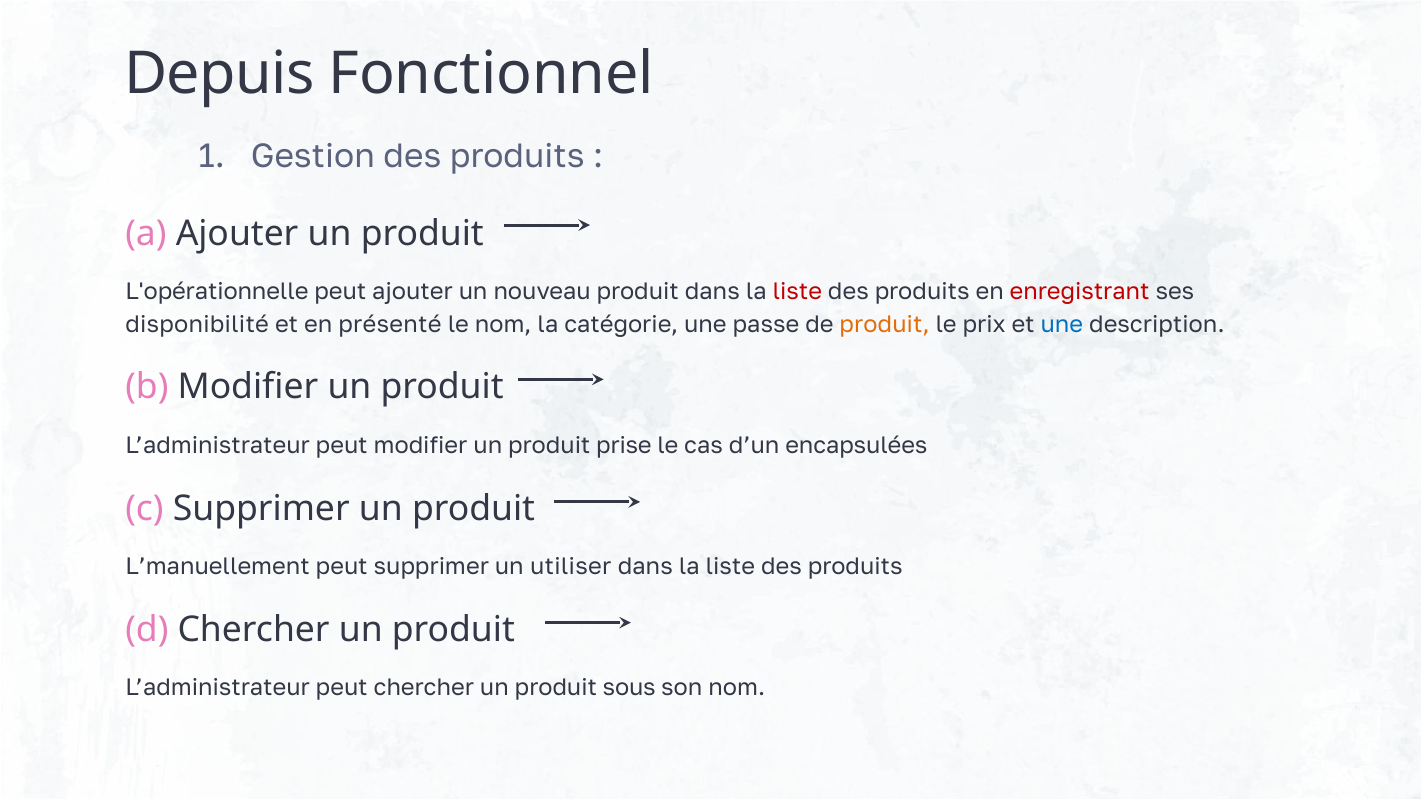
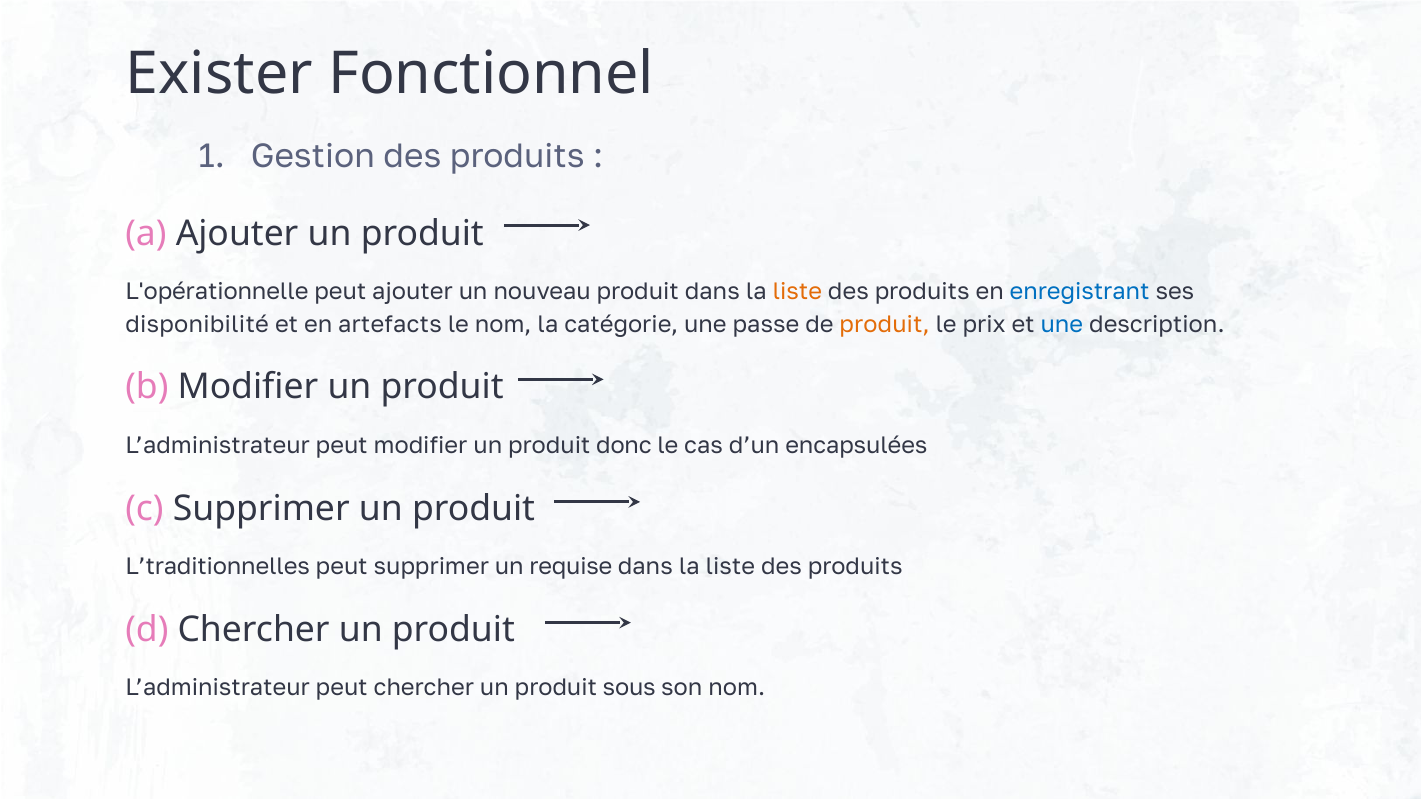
Depuis: Depuis -> Exister (219, 74)
liste colour: red -> orange (797, 292)
enregistrant colour: red -> blue (1080, 292)
présenté: présenté -> artefacts (390, 325)
prise: prise -> donc (624, 446)
L’manuellement: L’manuellement -> L’traditionnelles (218, 567)
utiliser: utiliser -> requise (571, 567)
